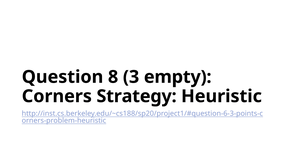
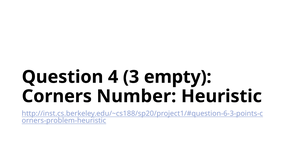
8: 8 -> 4 (113, 77)
Strategy: Strategy -> Number (136, 97)
